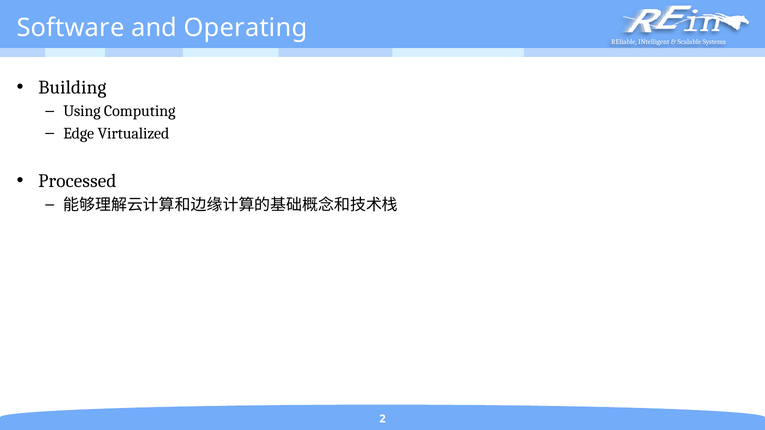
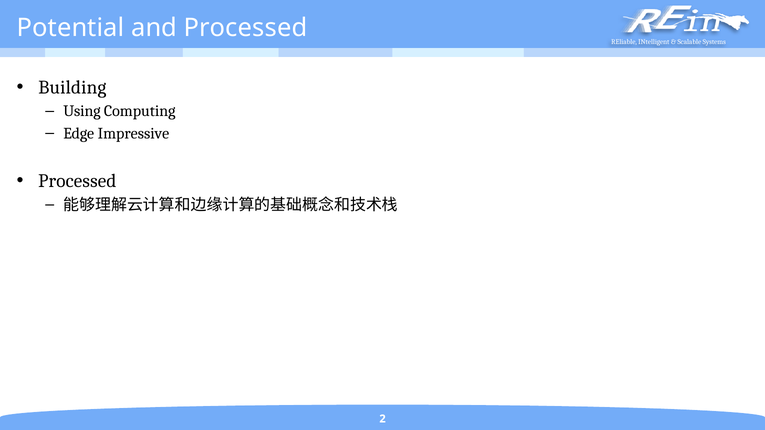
Software: Software -> Potential (71, 28)
and Operating: Operating -> Processed (246, 28)
Virtualized: Virtualized -> Impressive (133, 134)
